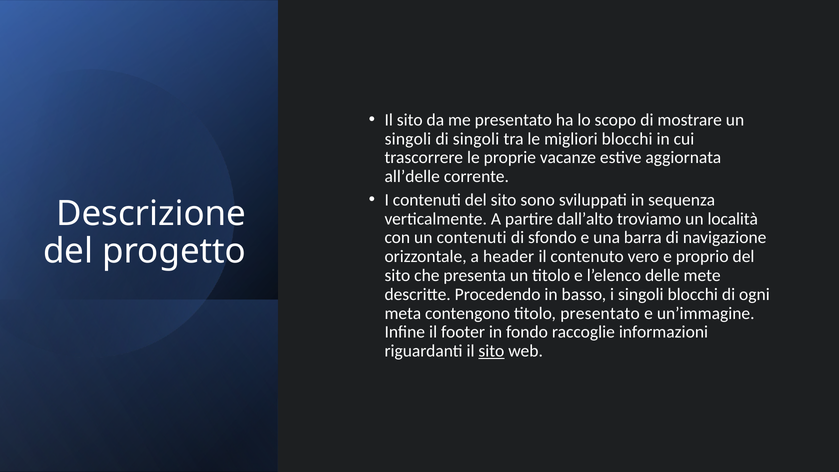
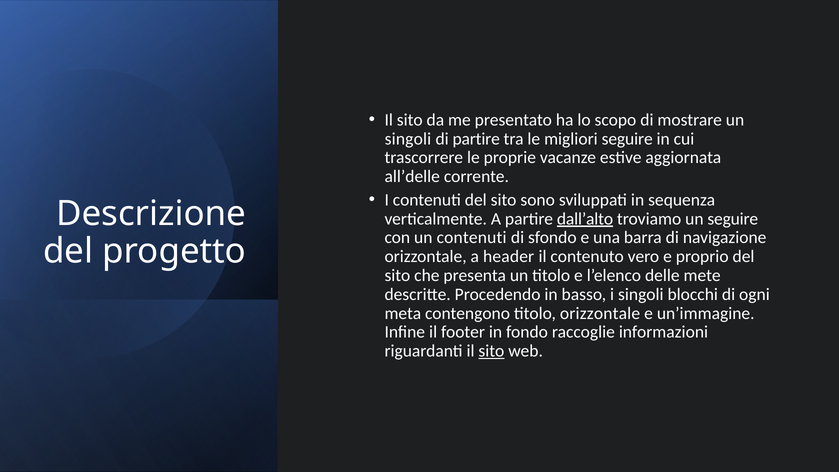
di singoli: singoli -> partire (476, 139)
migliori blocchi: blocchi -> seguire (627, 139)
dall’alto underline: none -> present (585, 219)
un località: località -> seguire (733, 219)
titolo presentato: presentato -> orizzontale (600, 313)
